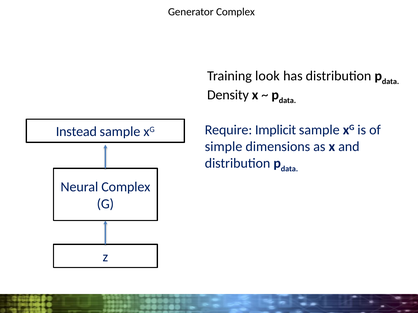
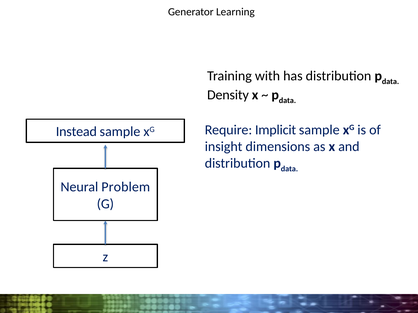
Generator Complex: Complex -> Learning (235, 12)
look: look -> with (267, 76)
simple: simple -> insight (224, 147)
Neural Complex: Complex -> Problem (126, 187)
